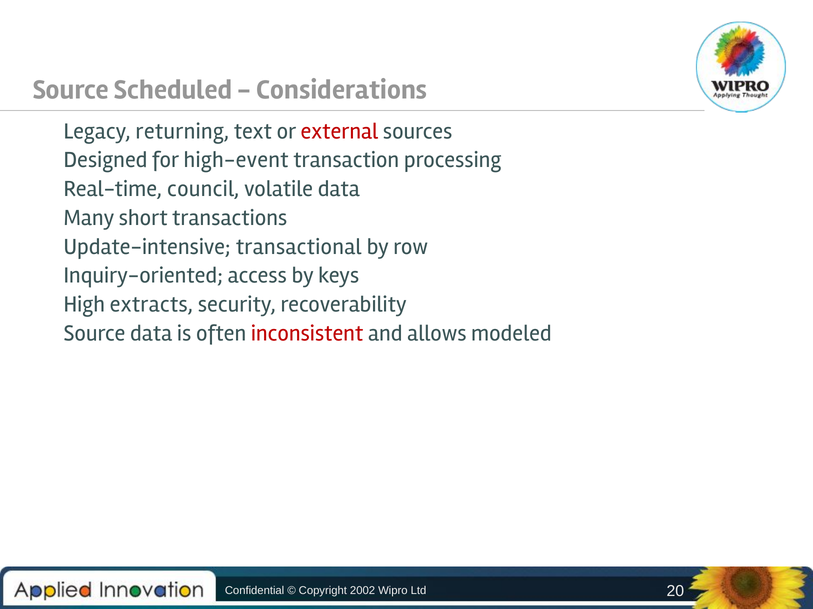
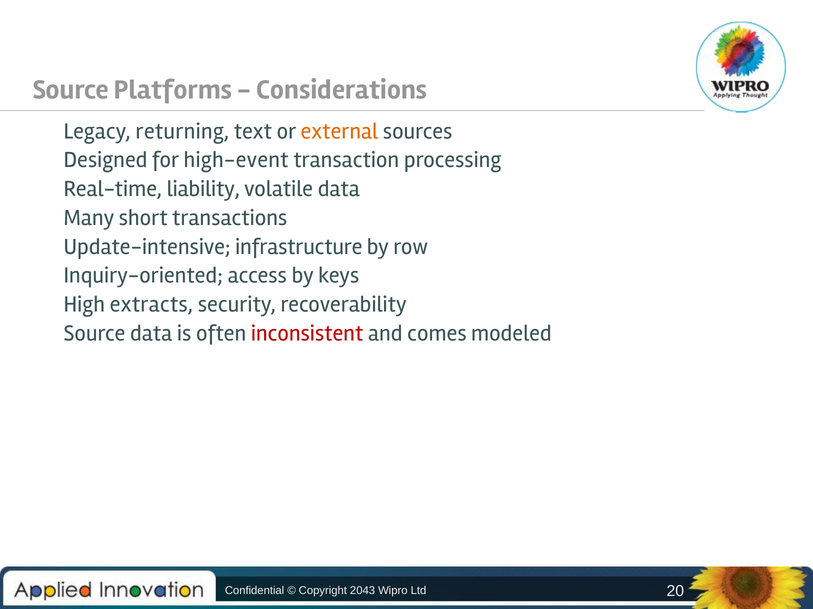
Scheduled: Scheduled -> Platforms (173, 90)
external colour: red -> orange (339, 131)
council: council -> liability (203, 189)
transactional: transactional -> infrastructure (299, 247)
allows: allows -> comes (437, 334)
2002: 2002 -> 2043 (363, 591)
